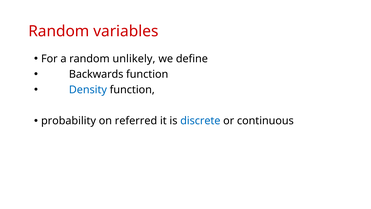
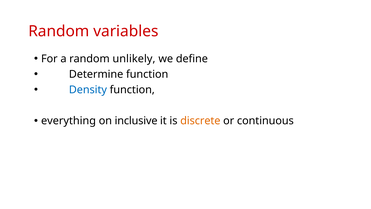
Backwards: Backwards -> Determine (96, 74)
probability: probability -> everything (69, 121)
referred: referred -> inclusive (136, 121)
discrete colour: blue -> orange (200, 121)
